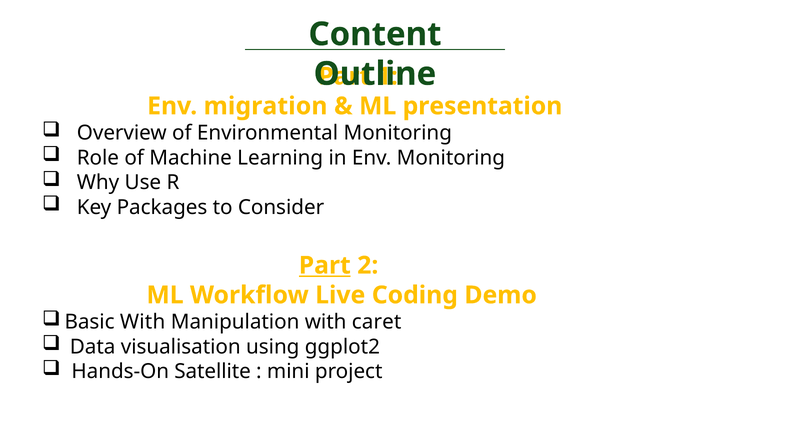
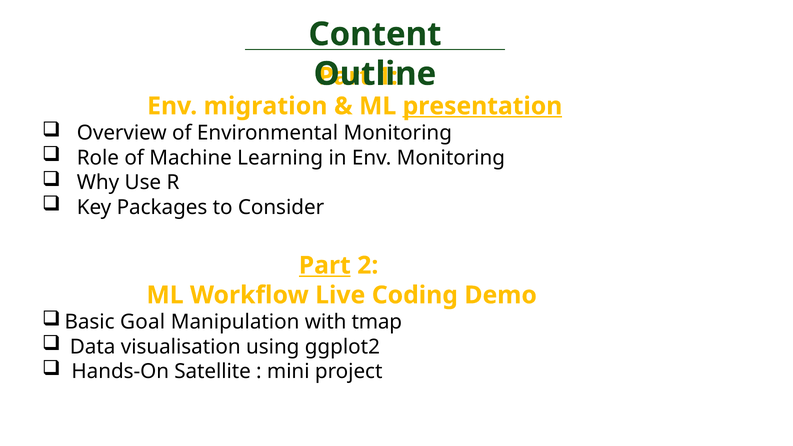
presentation underline: none -> present (482, 106)
Basic With: With -> Goal (143, 322)
caret: caret -> tmap (377, 322)
